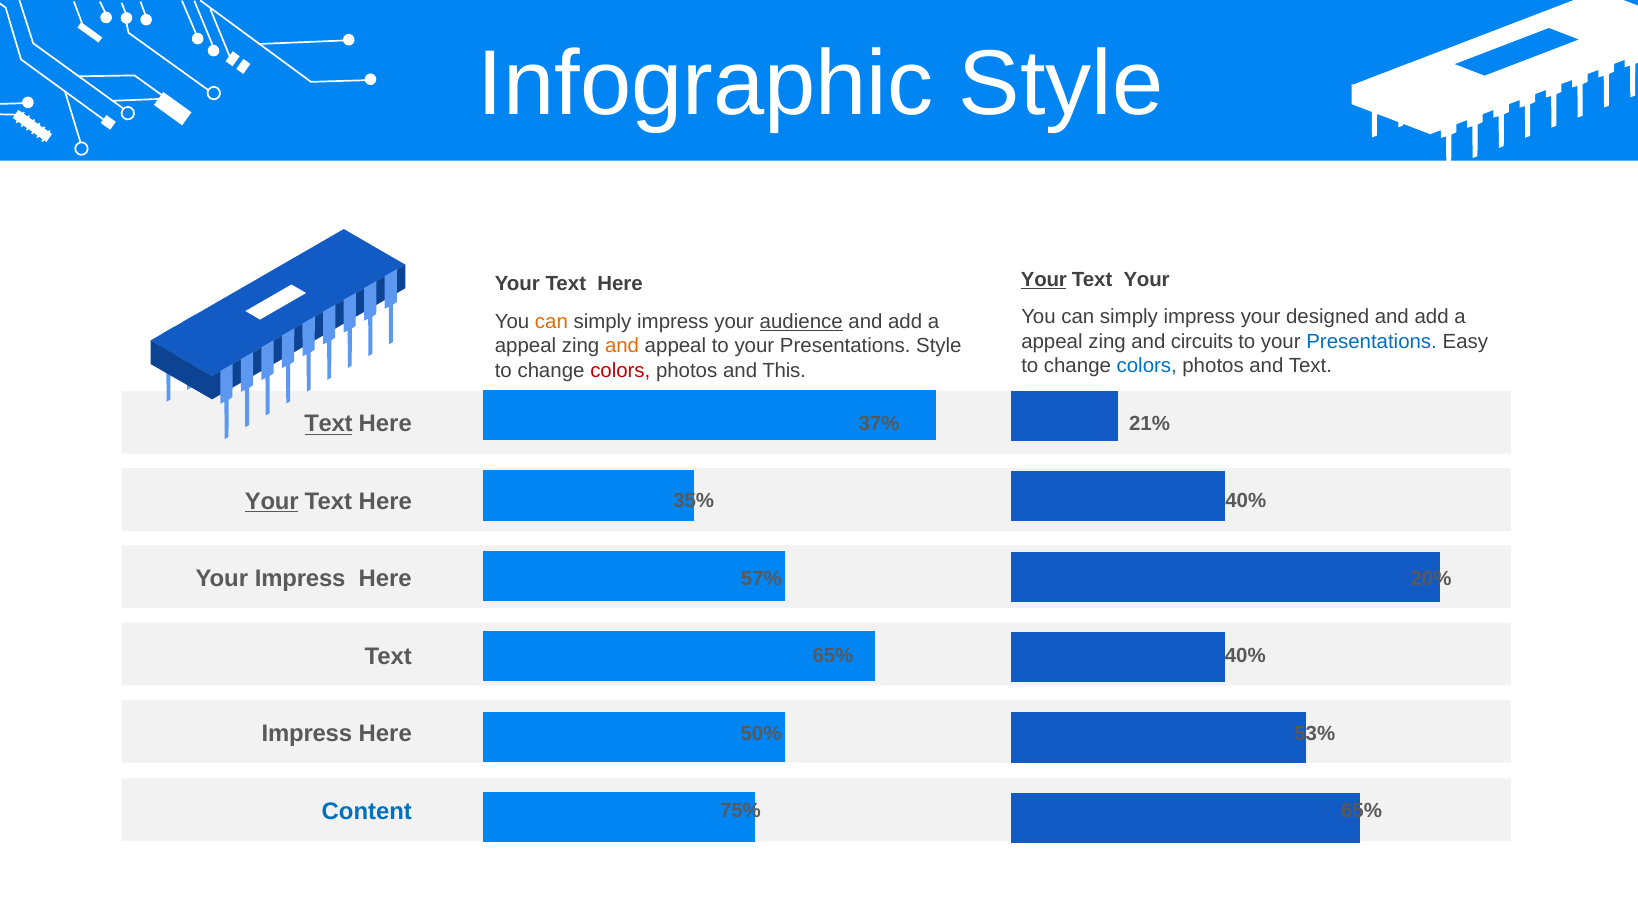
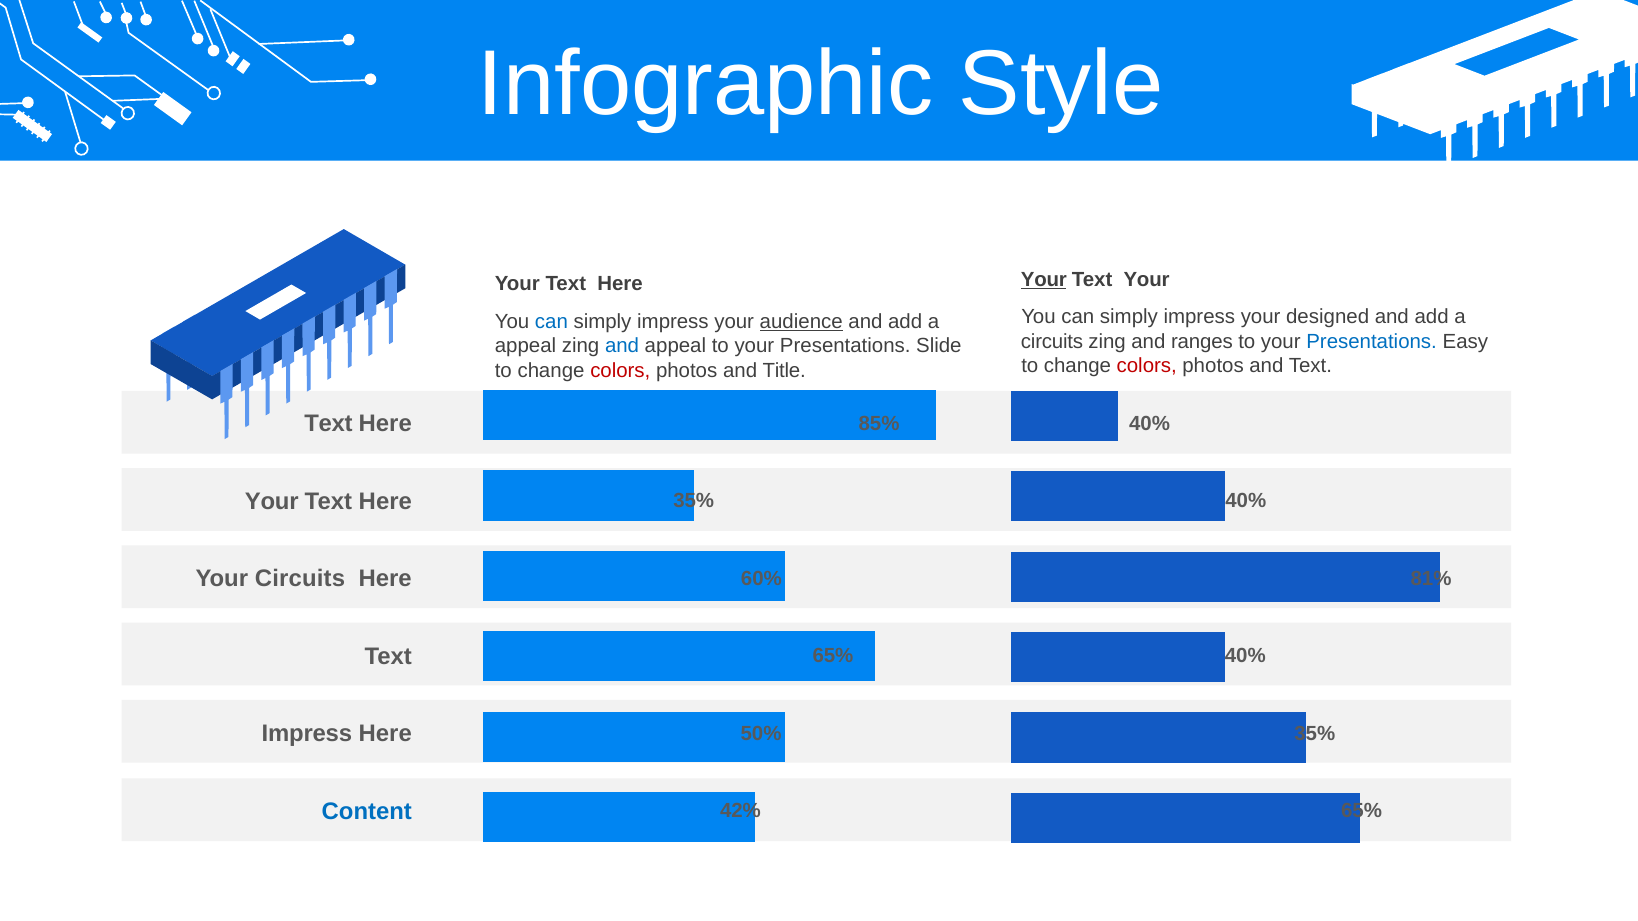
can colour: orange -> blue (551, 322)
appeal: appeal -> circuits (1052, 342)
circuits: circuits -> ranges (1202, 342)
and colour: orange -> blue (622, 346)
Presentations Style: Style -> Slide (939, 346)
colors colour: blue -> red (1147, 366)
This: This -> Title (784, 371)
Text underline: present -> none (328, 424)
37%: 37% -> 85% (879, 424)
21%: 21% -> 40% (1149, 424)
Your underline: present -> none (272, 502)
Your Impress: Impress -> Circuits (300, 579)
57%: 57% -> 60% (761, 579)
20%: 20% -> 81% (1431, 579)
53%: 53% -> 35% (1315, 734)
75%: 75% -> 42% (740, 811)
